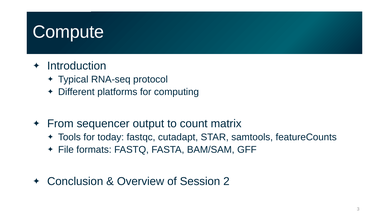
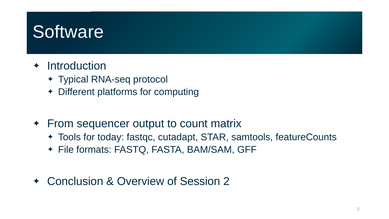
Compute: Compute -> Software (68, 32)
